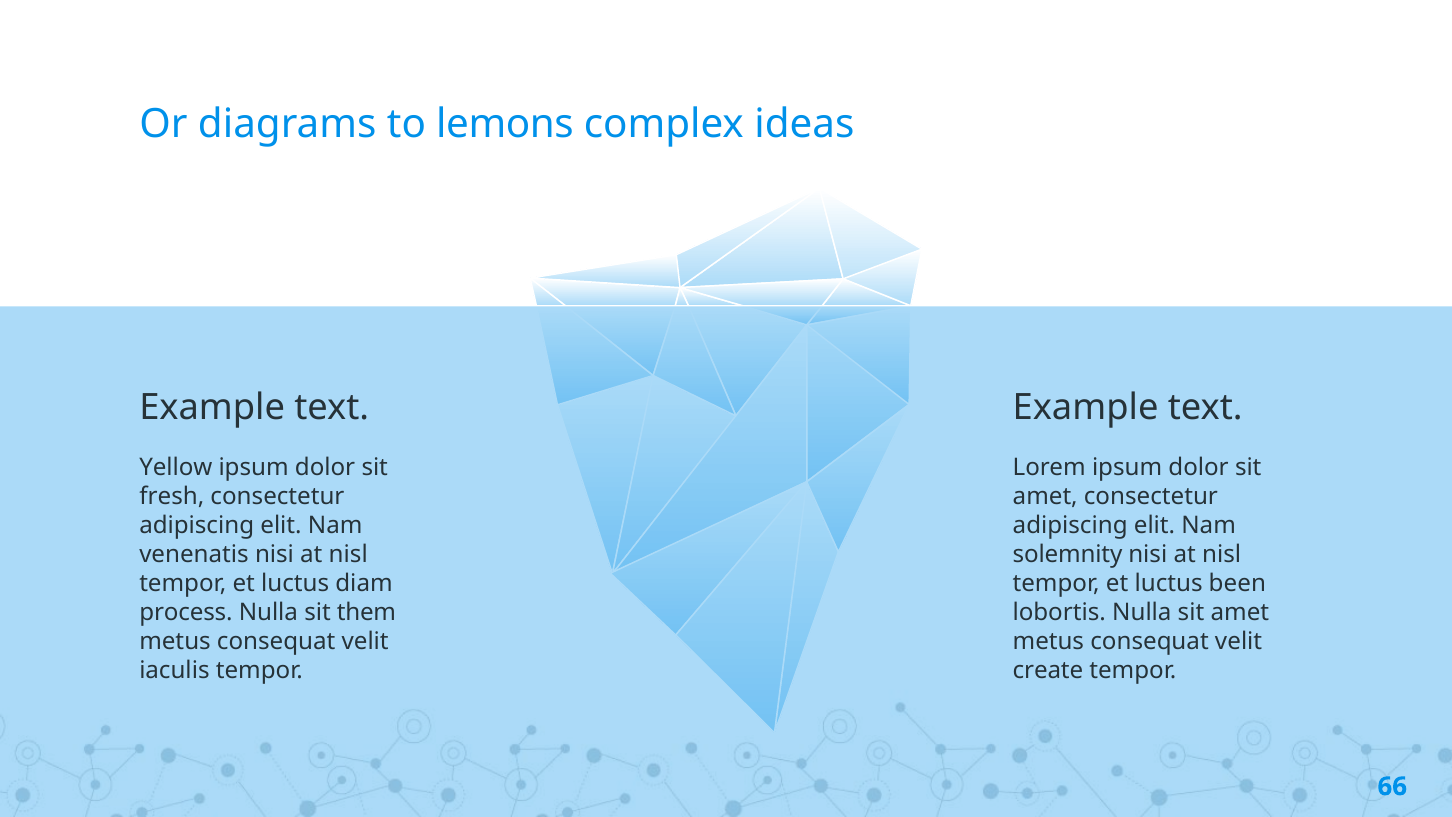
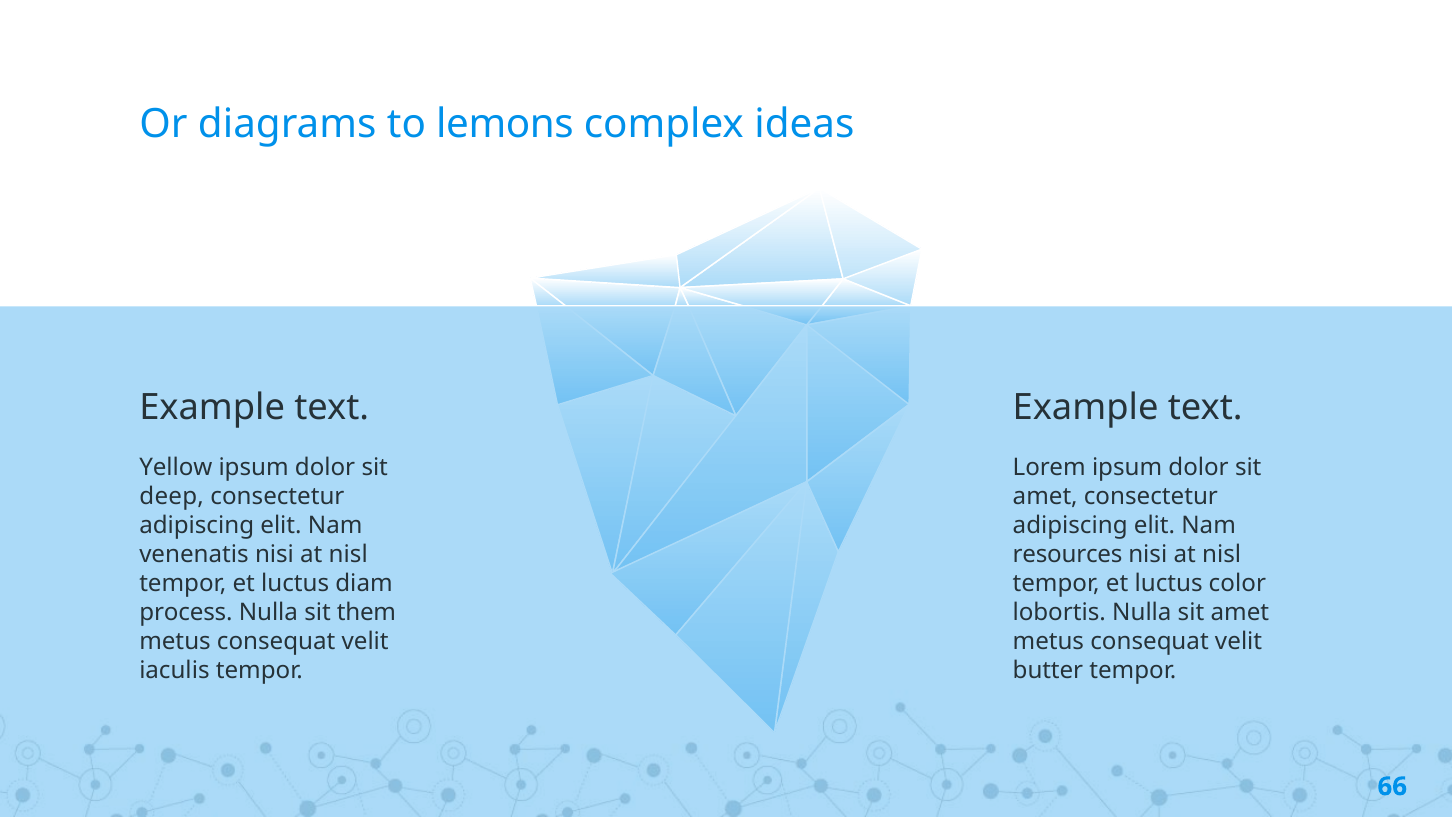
fresh: fresh -> deep (172, 496)
solemnity: solemnity -> resources (1068, 554)
been: been -> color (1237, 584)
create: create -> butter (1048, 671)
